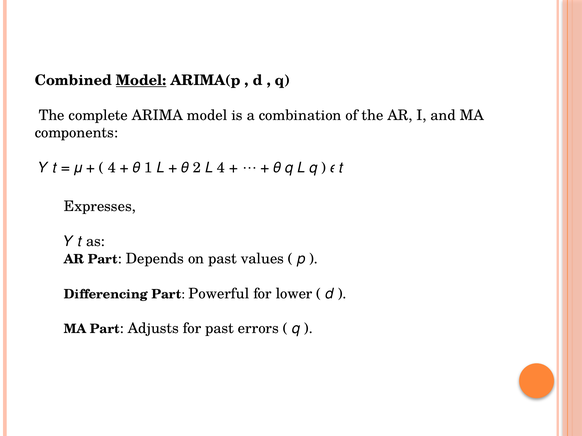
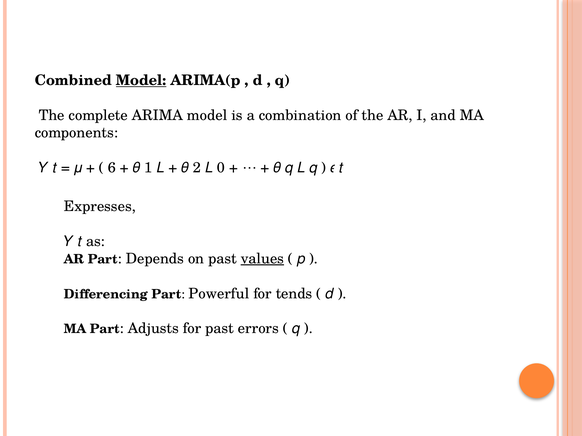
4: 4 -> 6 (112, 168)
2 4: 4 -> 0 (221, 168)
values underline: none -> present (262, 259)
lower: lower -> tends (294, 294)
